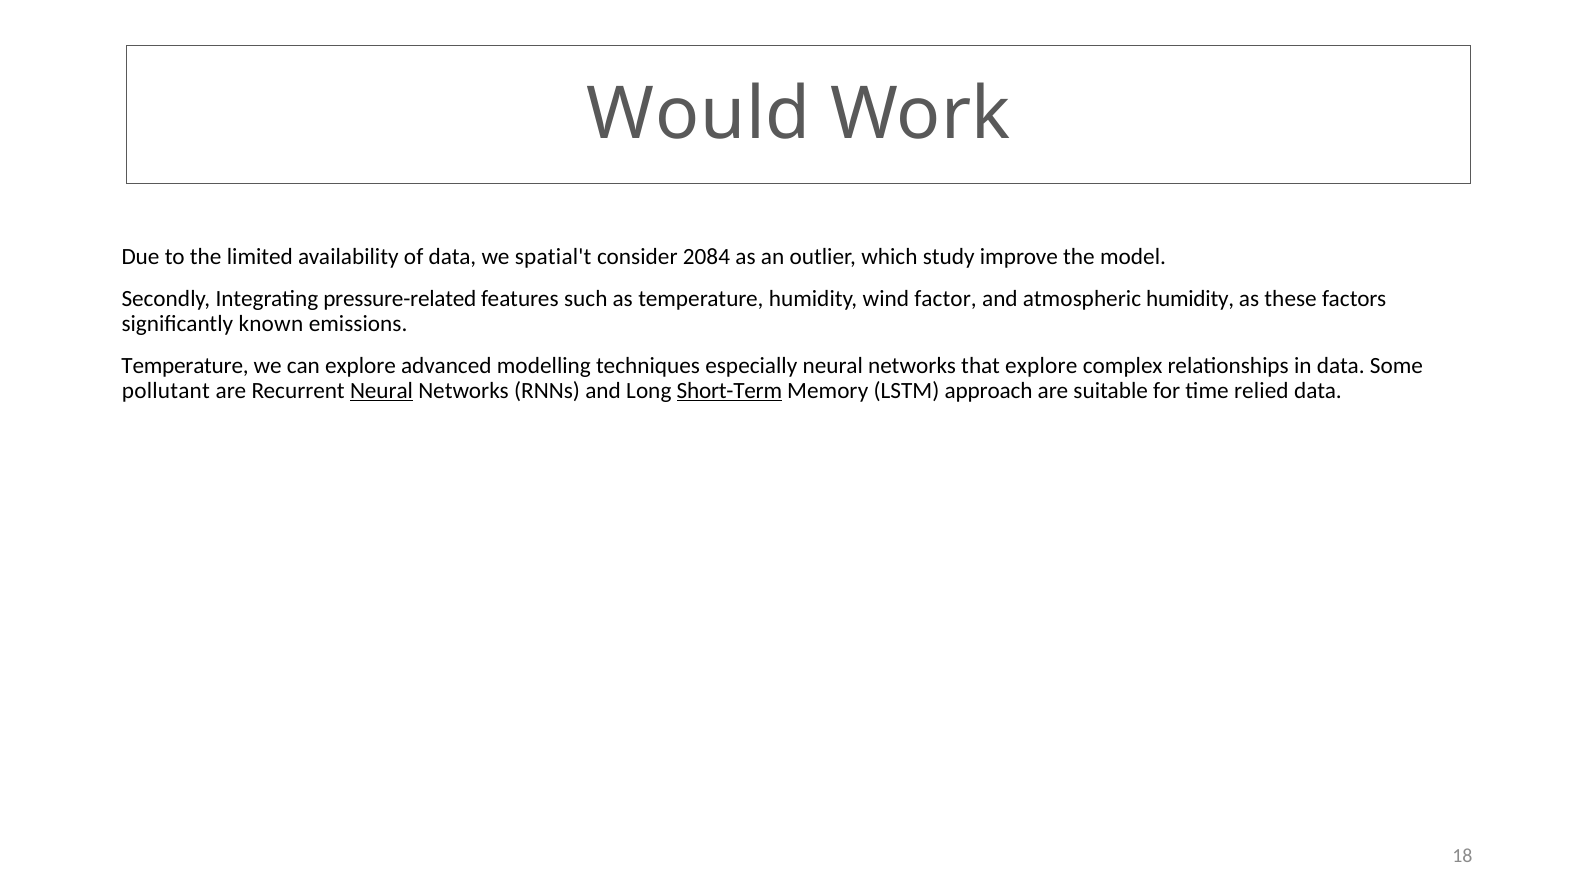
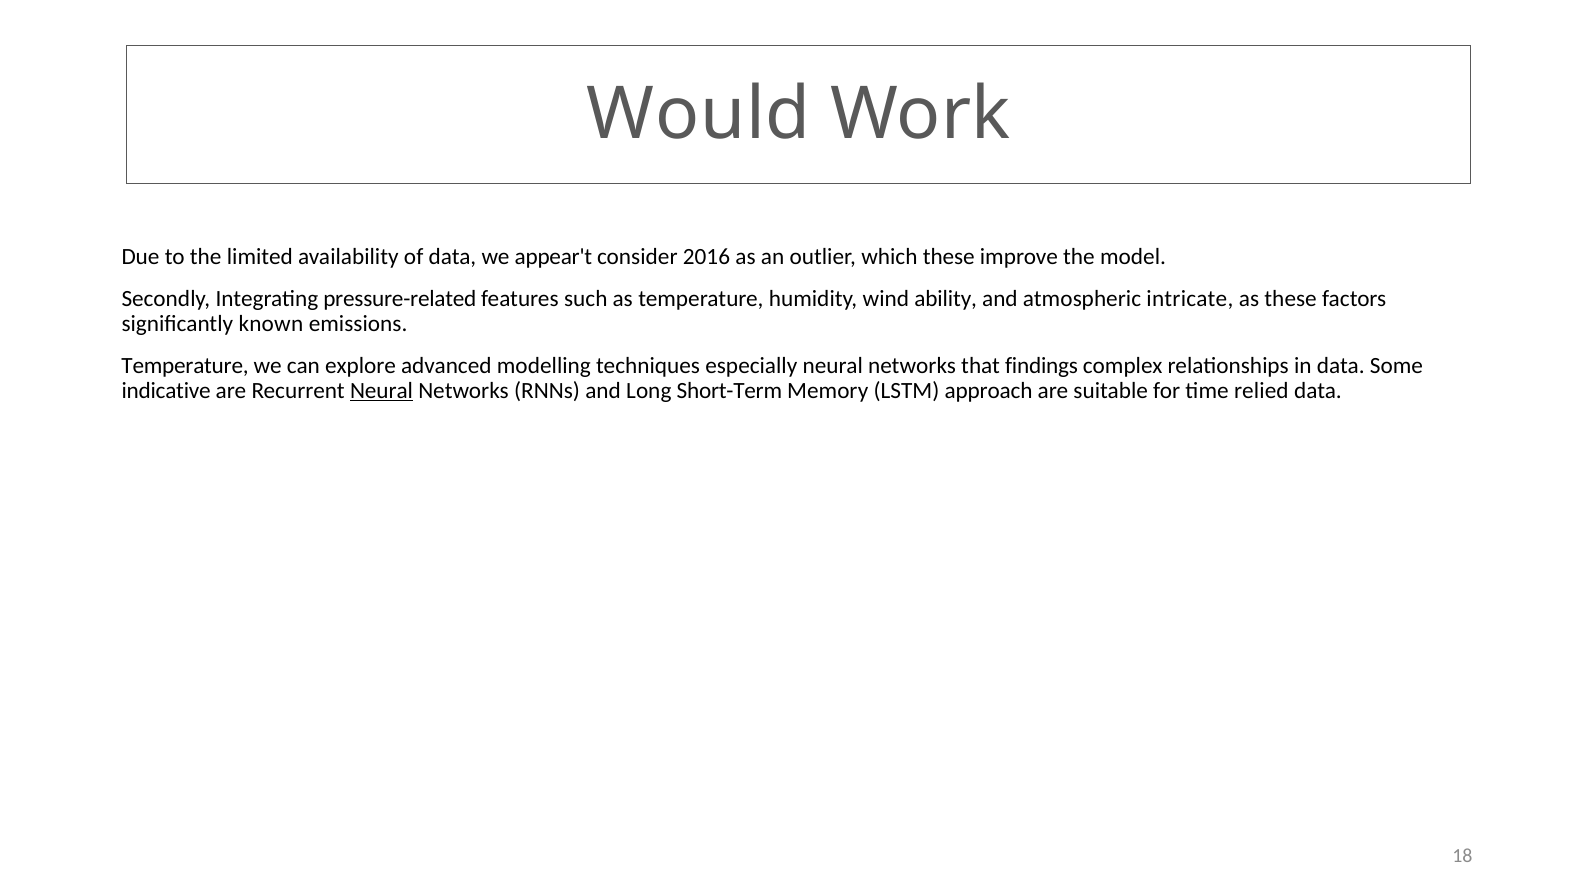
spatial't: spatial't -> appear't (553, 257)
2084: 2084 -> 2016 (706, 257)
which study: study -> these (949, 257)
factor: factor -> ability (946, 299)
atmospheric humidity: humidity -> intricate (1190, 299)
that explore: explore -> findings (1041, 366)
pollutant: pollutant -> indicative (166, 391)
Short-Term underline: present -> none (729, 391)
